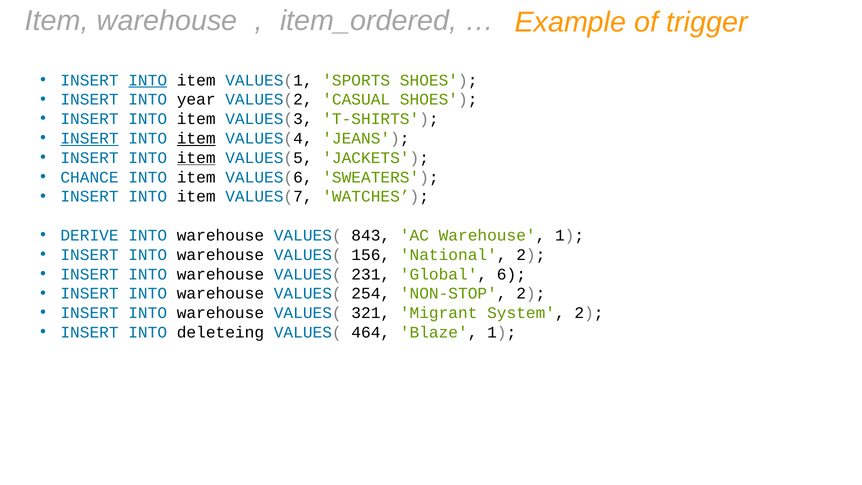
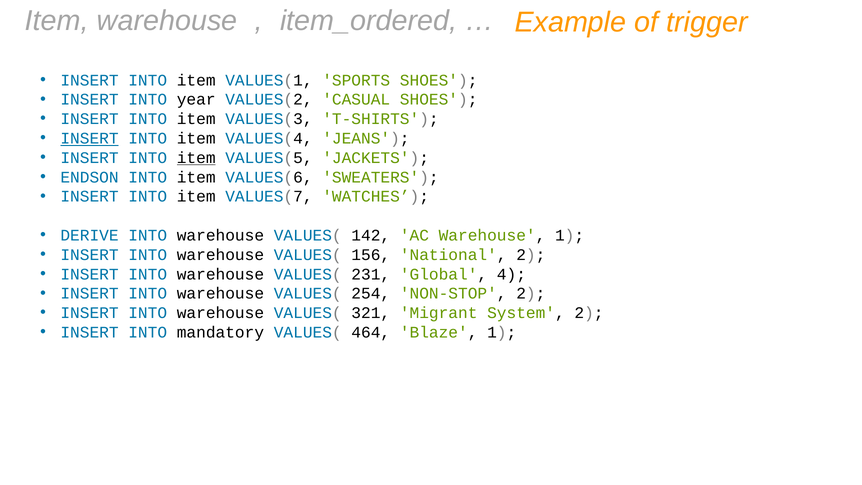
INTO underline: present -> none (148, 80)
item underline: present -> none (196, 138)
CHANCE: CHANCE -> ENDSON (90, 177)
843: 843 -> 142 (371, 235)
6: 6 -> 4 (511, 274)
deleteing: deleteing -> mandatory (220, 332)
